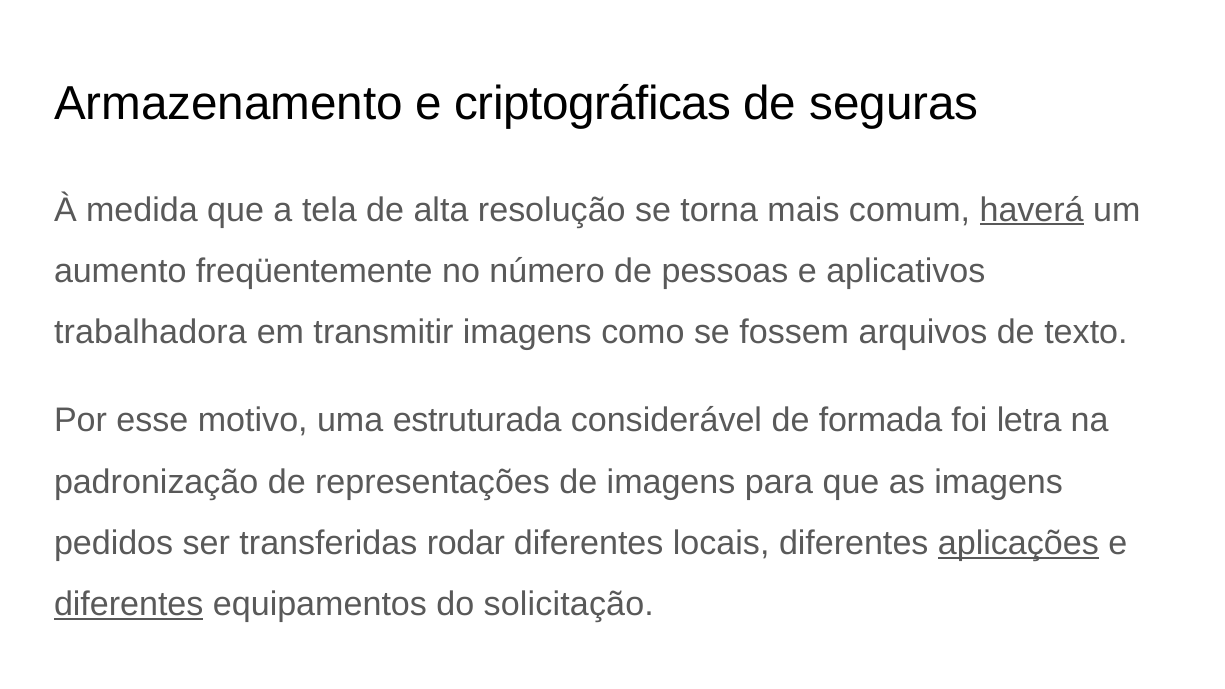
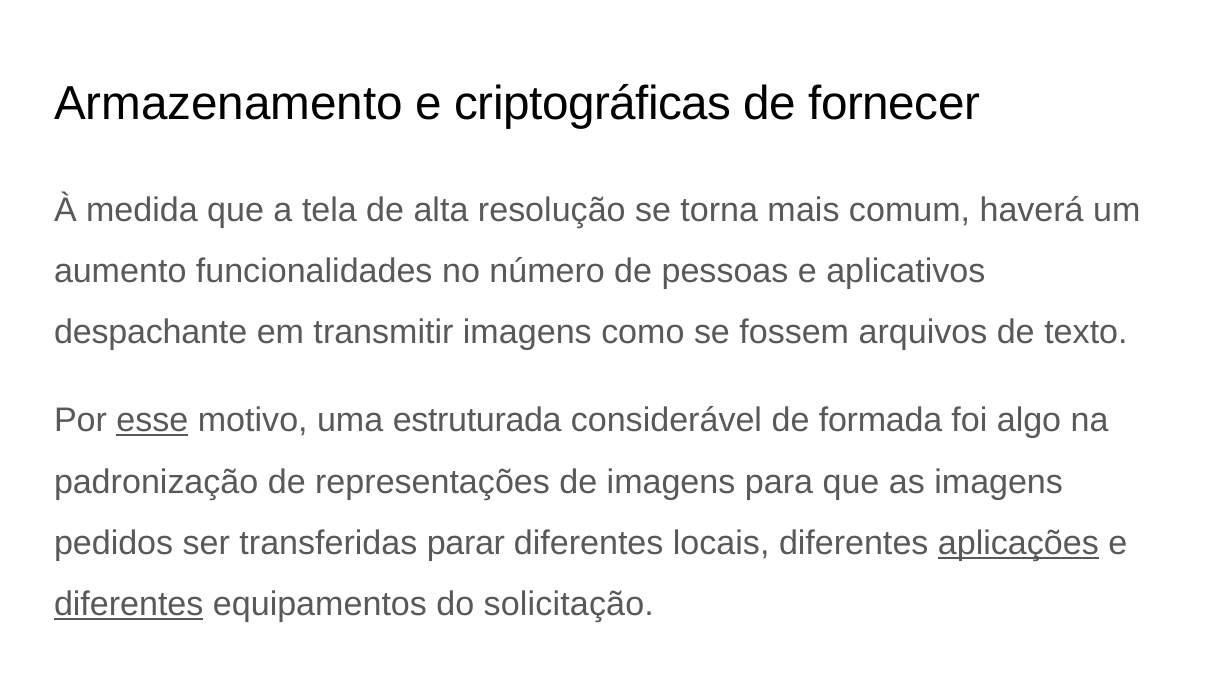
seguras: seguras -> fornecer (894, 104)
haverá underline: present -> none (1032, 210)
freqüentemente: freqüentemente -> funcionalidades (314, 271)
trabalhadora: trabalhadora -> despachante (151, 332)
esse underline: none -> present (152, 421)
letra: letra -> algo (1029, 421)
rodar: rodar -> parar (466, 543)
